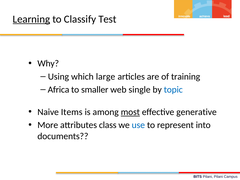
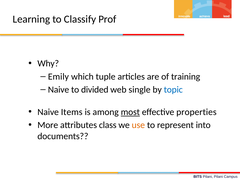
Learning underline: present -> none (31, 19)
Test: Test -> Prof (107, 19)
Using: Using -> Emily (58, 77)
large: large -> tuple (106, 77)
Africa: Africa -> Naive (59, 90)
smaller: smaller -> divided (95, 90)
generative: generative -> properties (196, 112)
use colour: blue -> orange (138, 125)
